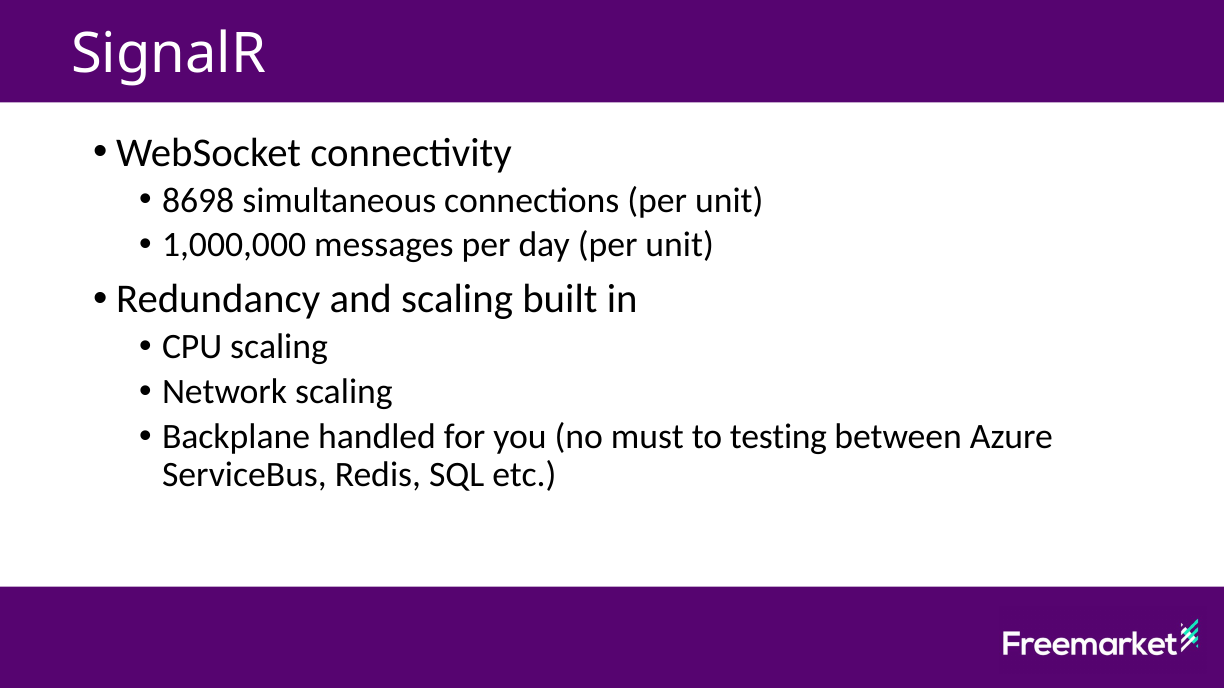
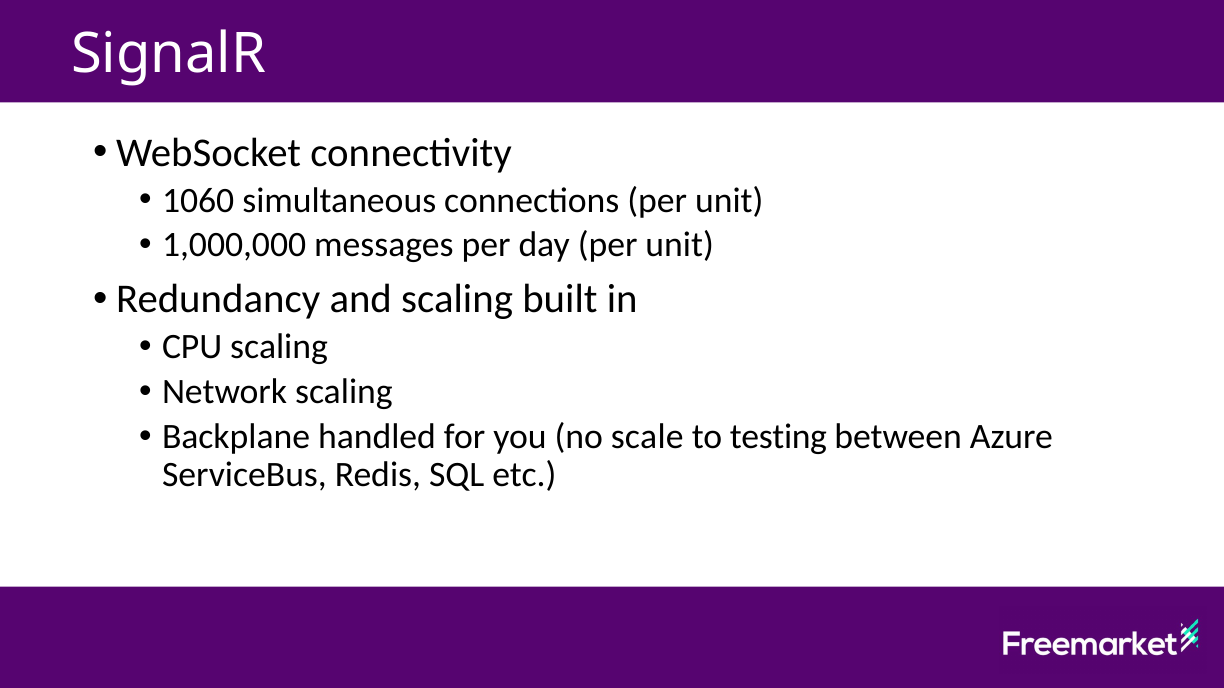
8698: 8698 -> 1060 (198, 200)
must: must -> scale (647, 437)
